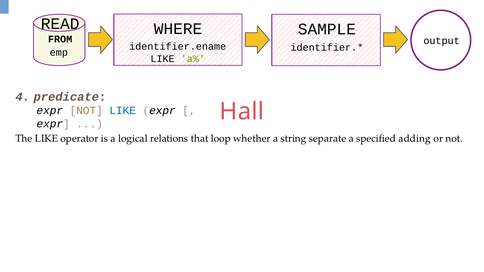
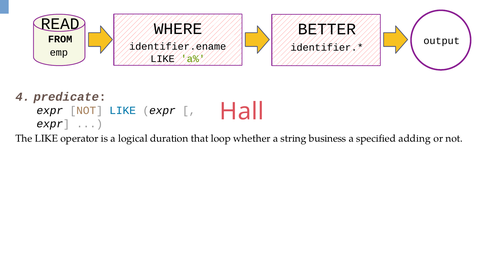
SAMPLE: SAMPLE -> BETTER (327, 29)
relations: relations -> duration (169, 139)
separate: separate -> business (328, 139)
